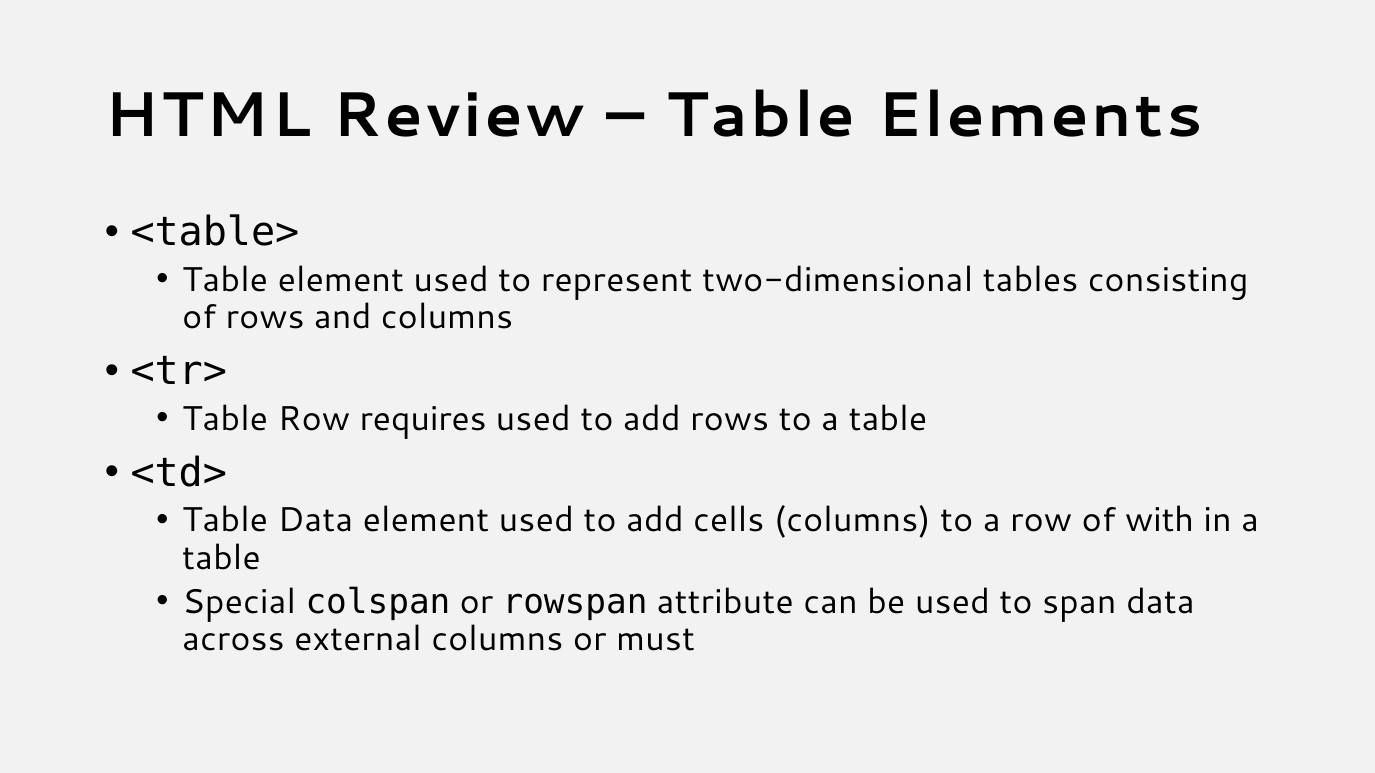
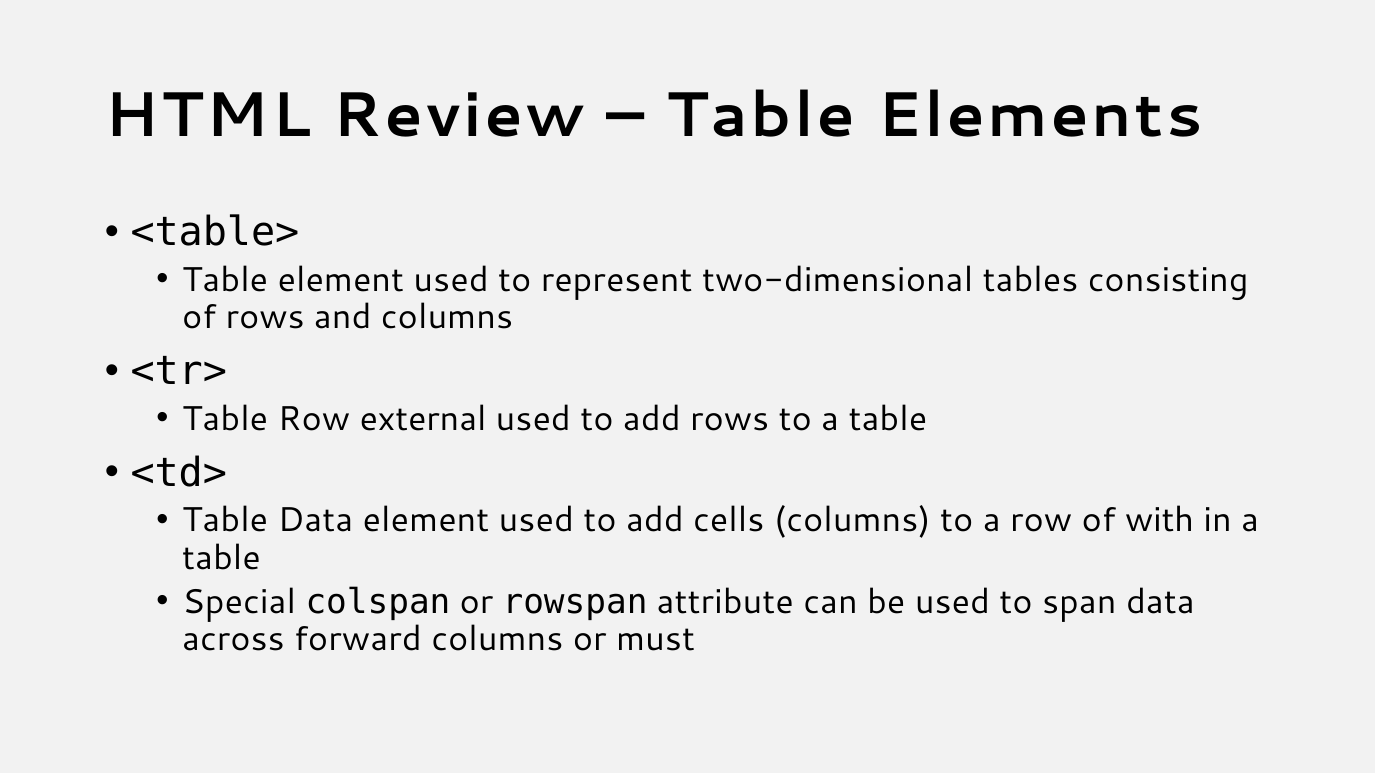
requires: requires -> external (423, 419)
external: external -> forward (358, 639)
